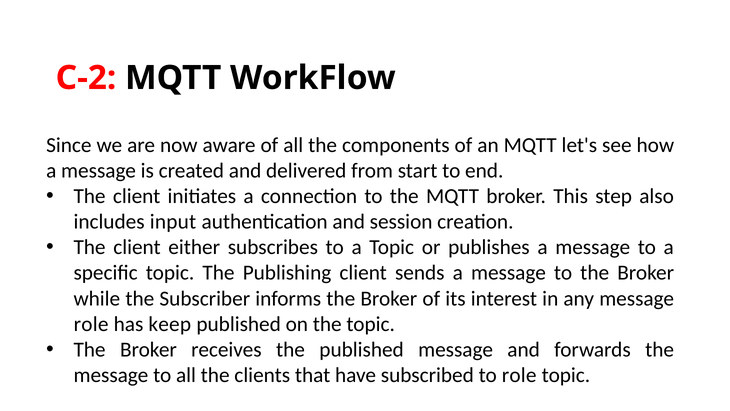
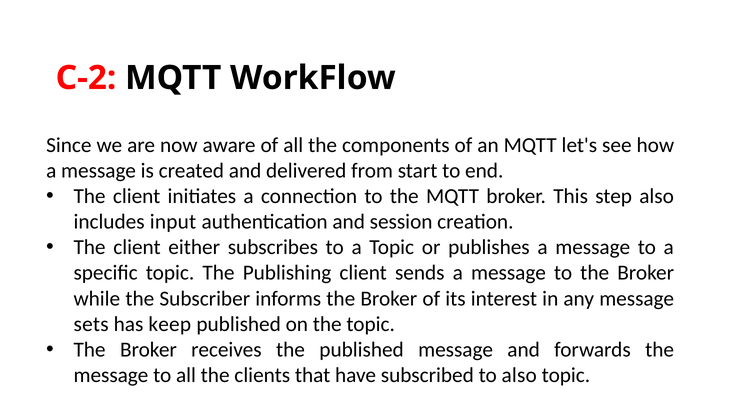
role: role -> sets (91, 324)
to role: role -> also (519, 375)
